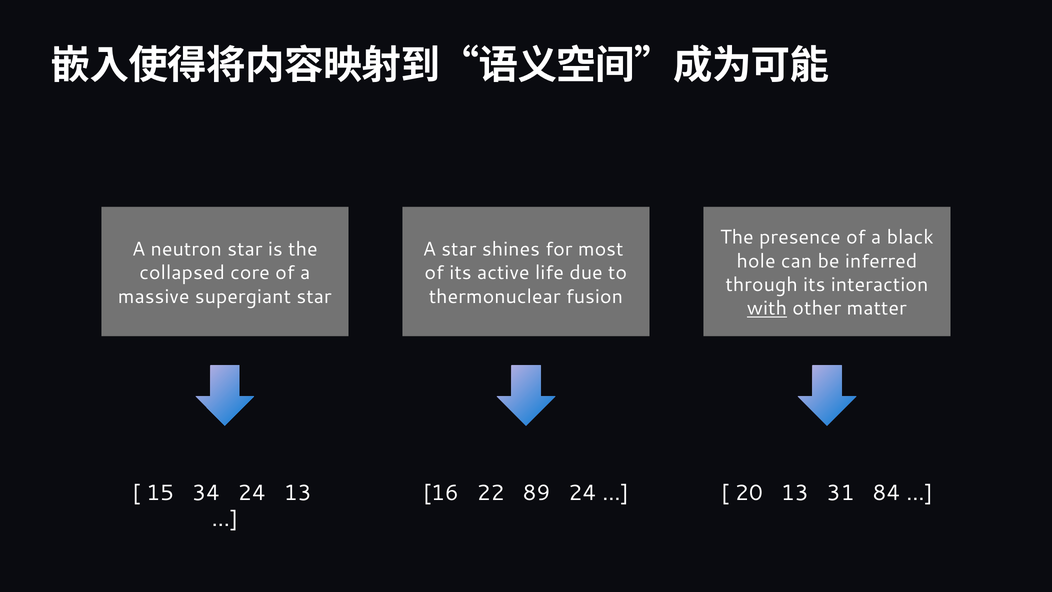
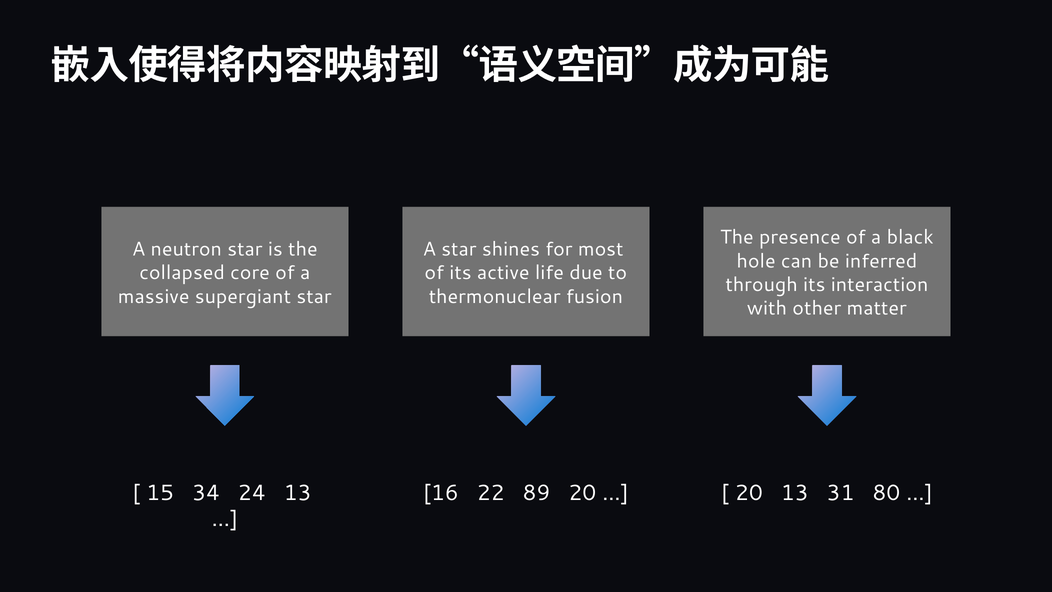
with underline: present -> none (767, 308)
89 24: 24 -> 20 (582, 493)
84: 84 -> 80 (886, 493)
